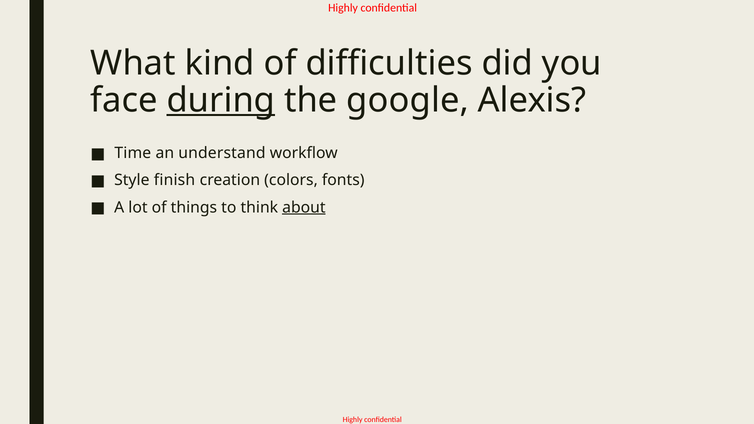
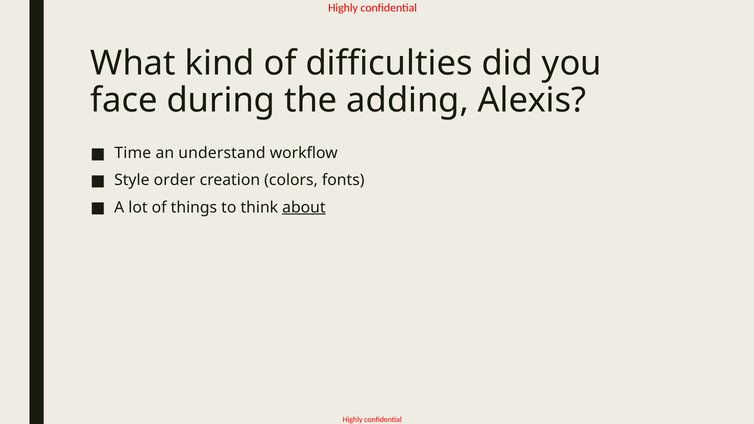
during underline: present -> none (221, 100)
google: google -> adding (408, 100)
finish: finish -> order (174, 180)
